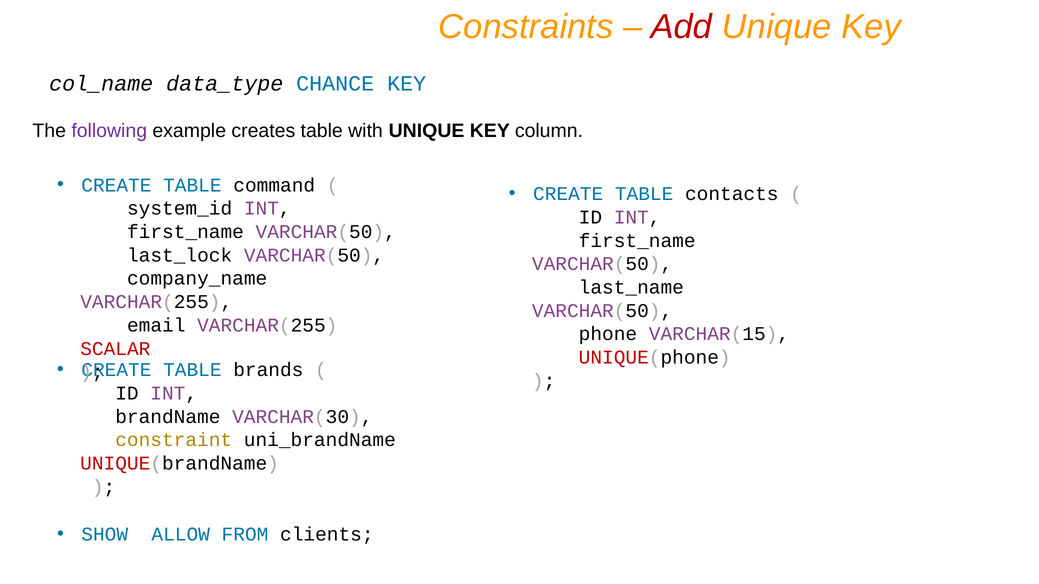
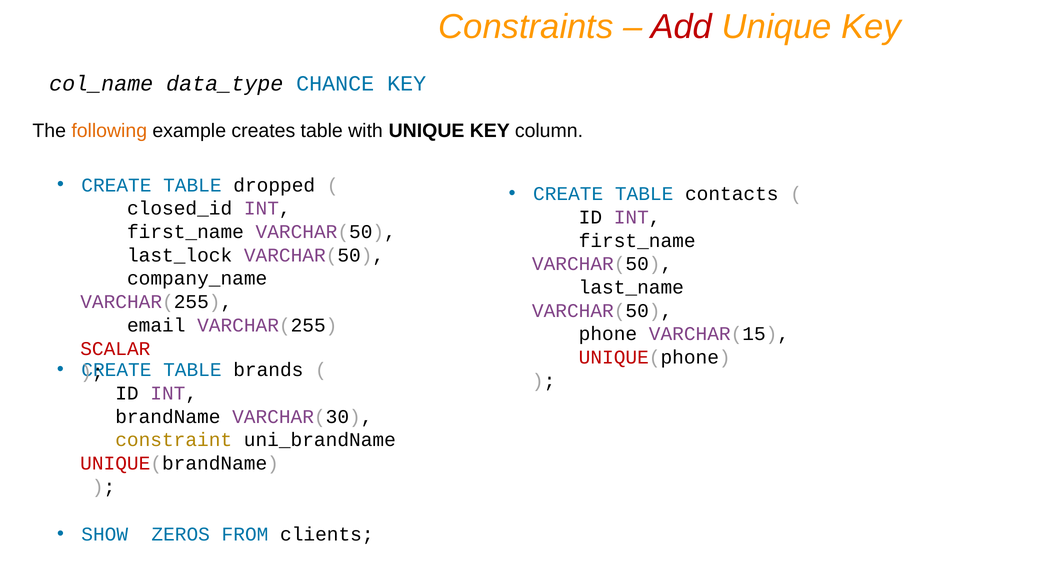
following colour: purple -> orange (109, 131)
command: command -> dropped (274, 185)
system_id: system_id -> closed_id (180, 209)
ALLOW: ALLOW -> ZEROS (181, 535)
